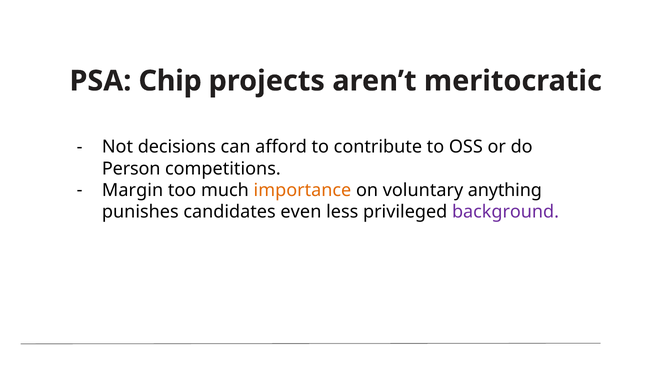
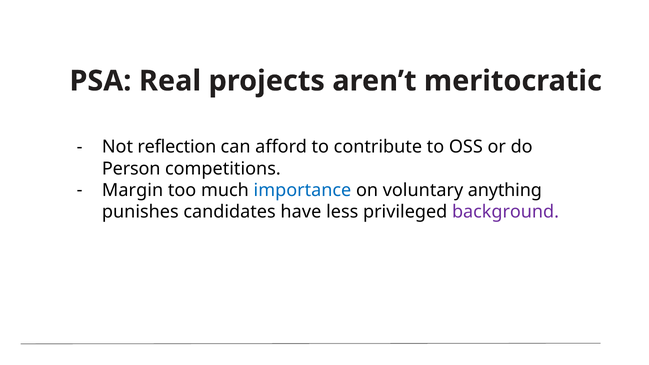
Chip: Chip -> Real (170, 81)
decisions: decisions -> reflection (177, 147)
importance colour: orange -> blue (302, 190)
even: even -> have (301, 212)
